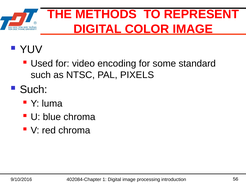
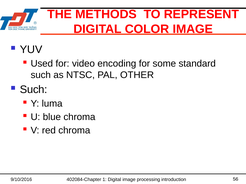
PIXELS: PIXELS -> OTHER (137, 75)
